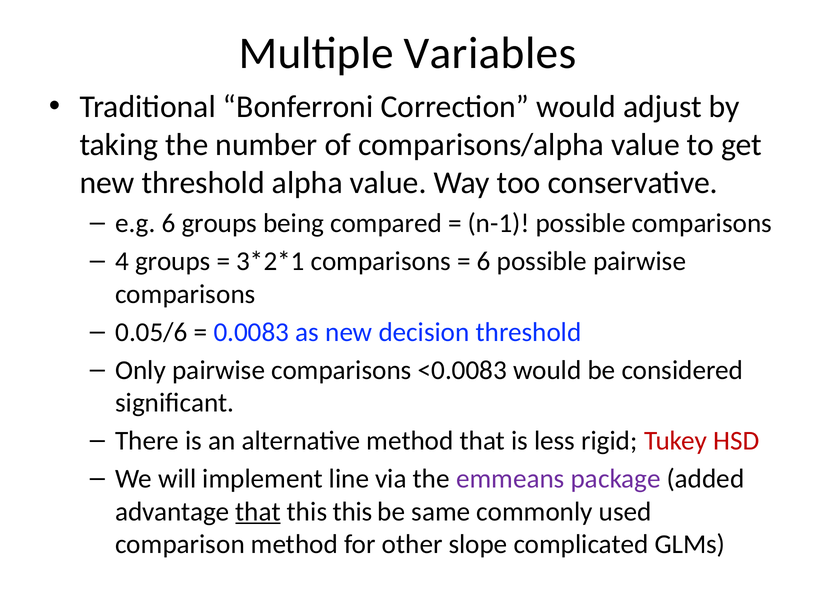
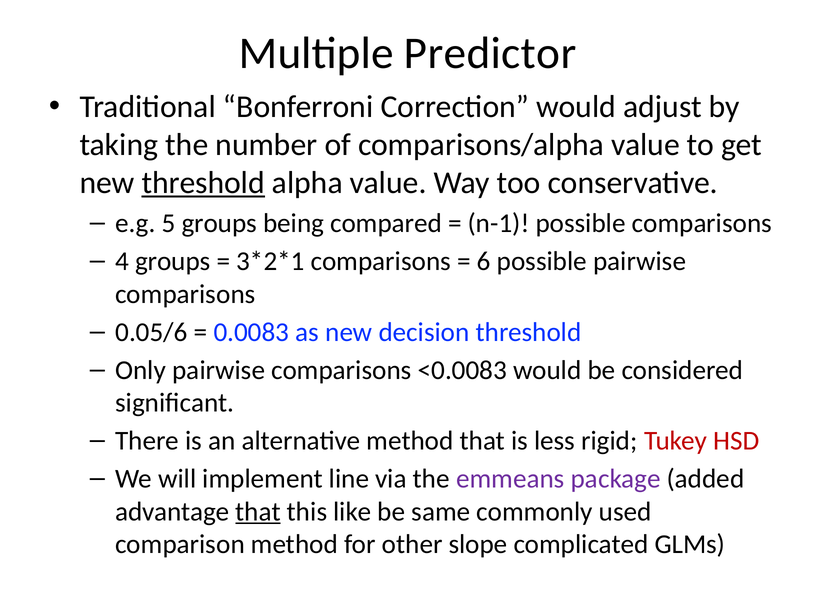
Variables: Variables -> Predictor (490, 53)
threshold underline: none -> present (203, 183)
e.g 6: 6 -> 5 (169, 223)
this this: this -> like (352, 512)
